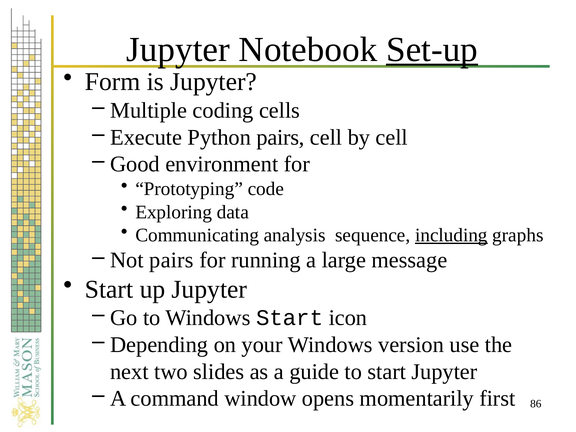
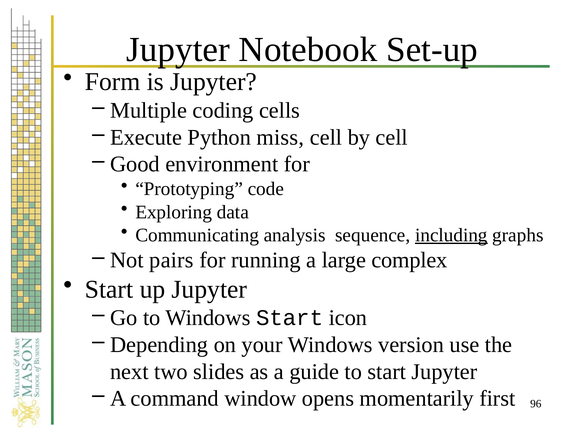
Set-up underline: present -> none (432, 50)
Python pairs: pairs -> miss (280, 137)
message: message -> complex (410, 260)
86: 86 -> 96 (536, 404)
